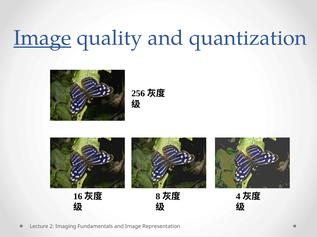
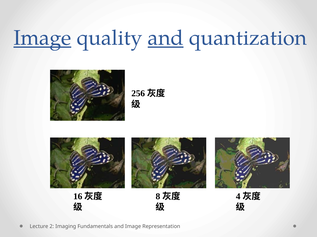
and underline: none -> present (166, 38)
